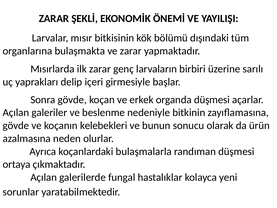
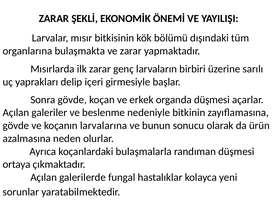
kelebekleri: kelebekleri -> larvalarına (104, 125)
